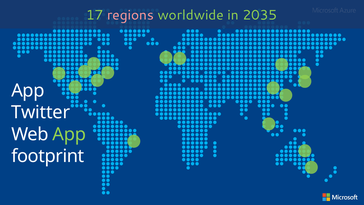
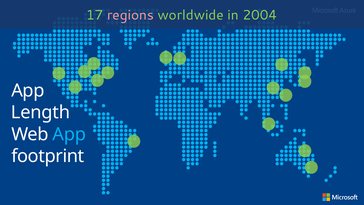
2035: 2035 -> 2004 (260, 15)
Twitter: Twitter -> Length (41, 112)
App colour: light green -> light blue (69, 134)
